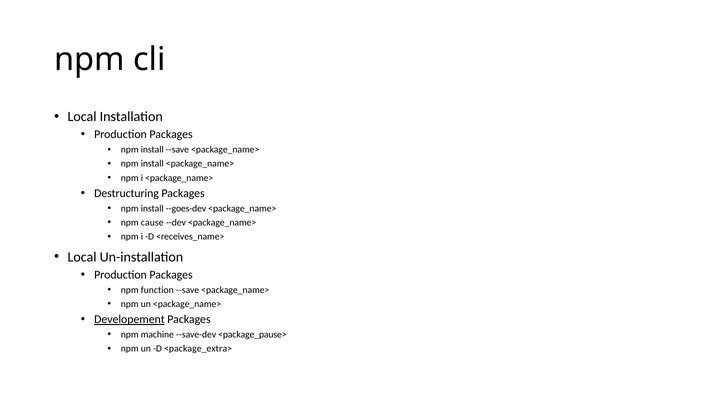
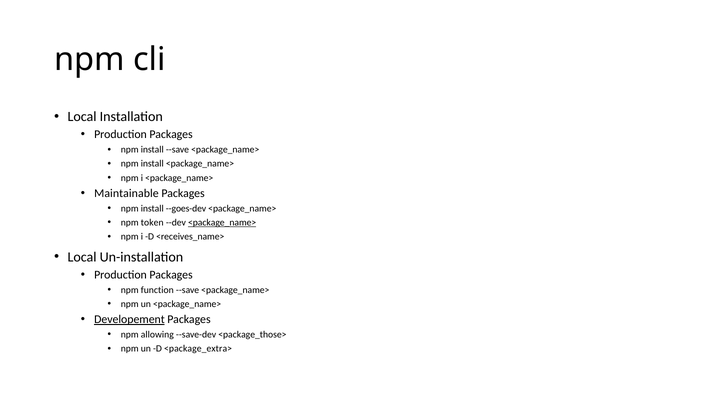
Destructuring: Destructuring -> Maintainable (126, 193)
cause: cause -> token (152, 223)
<package_name> underline: none -> present (222, 223)
machine: machine -> allowing (157, 335)
<package_pause>: <package_pause> -> <package_those> (252, 335)
